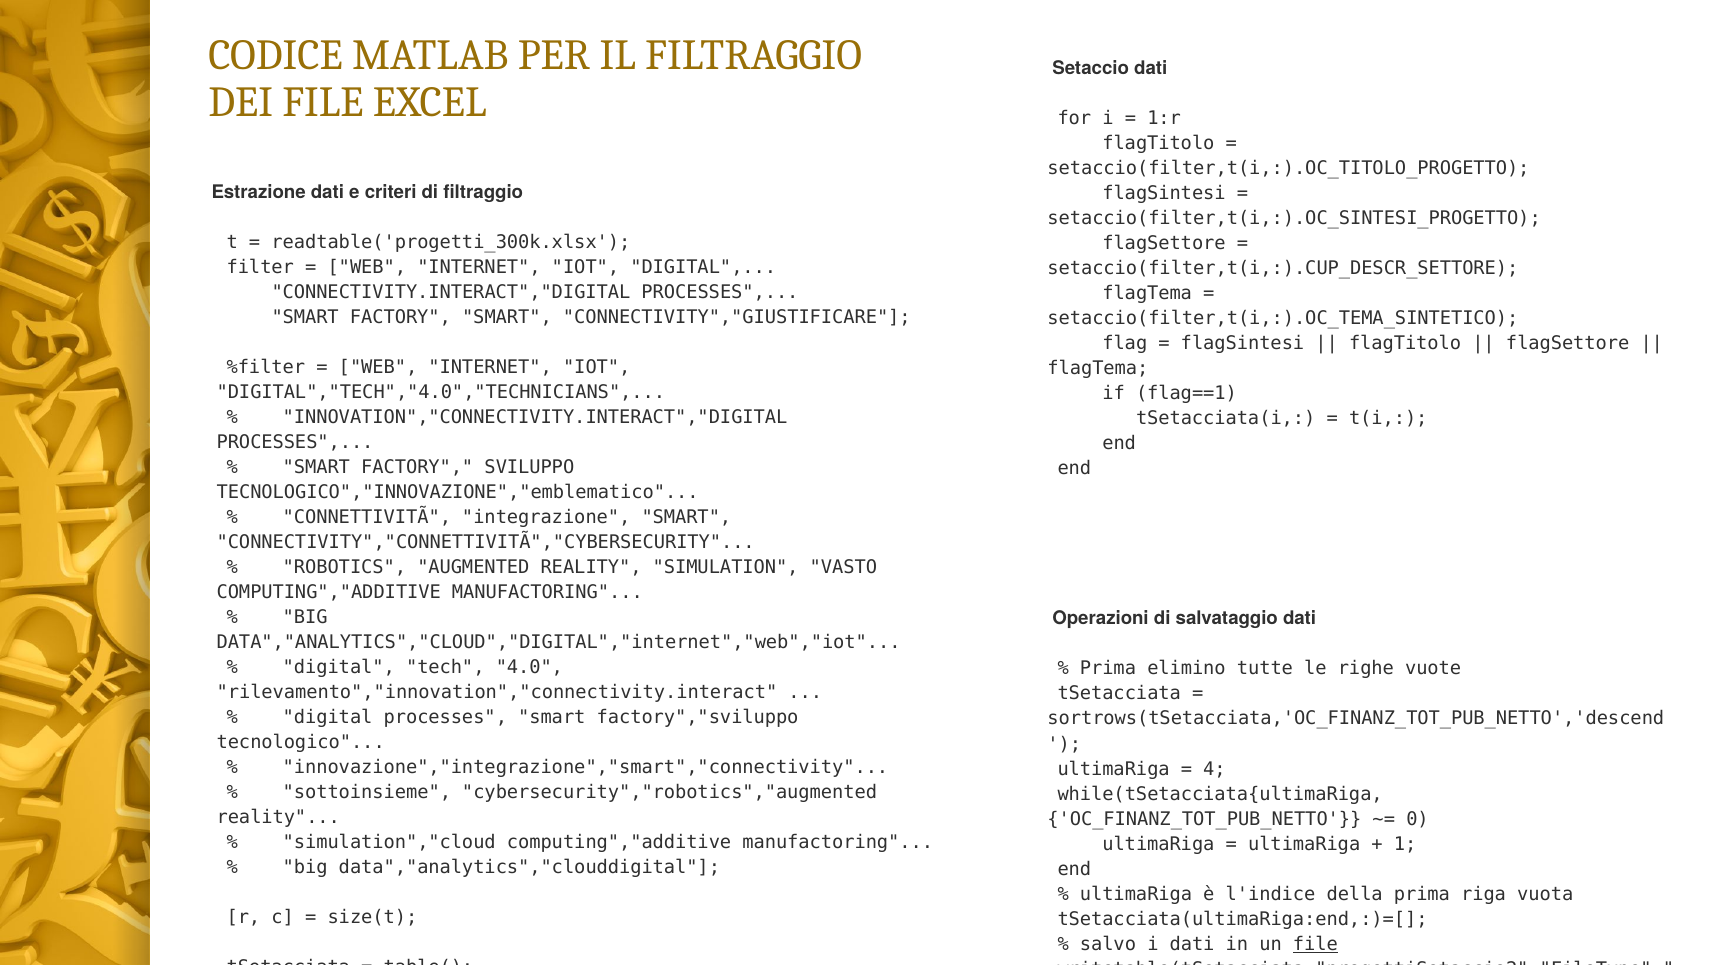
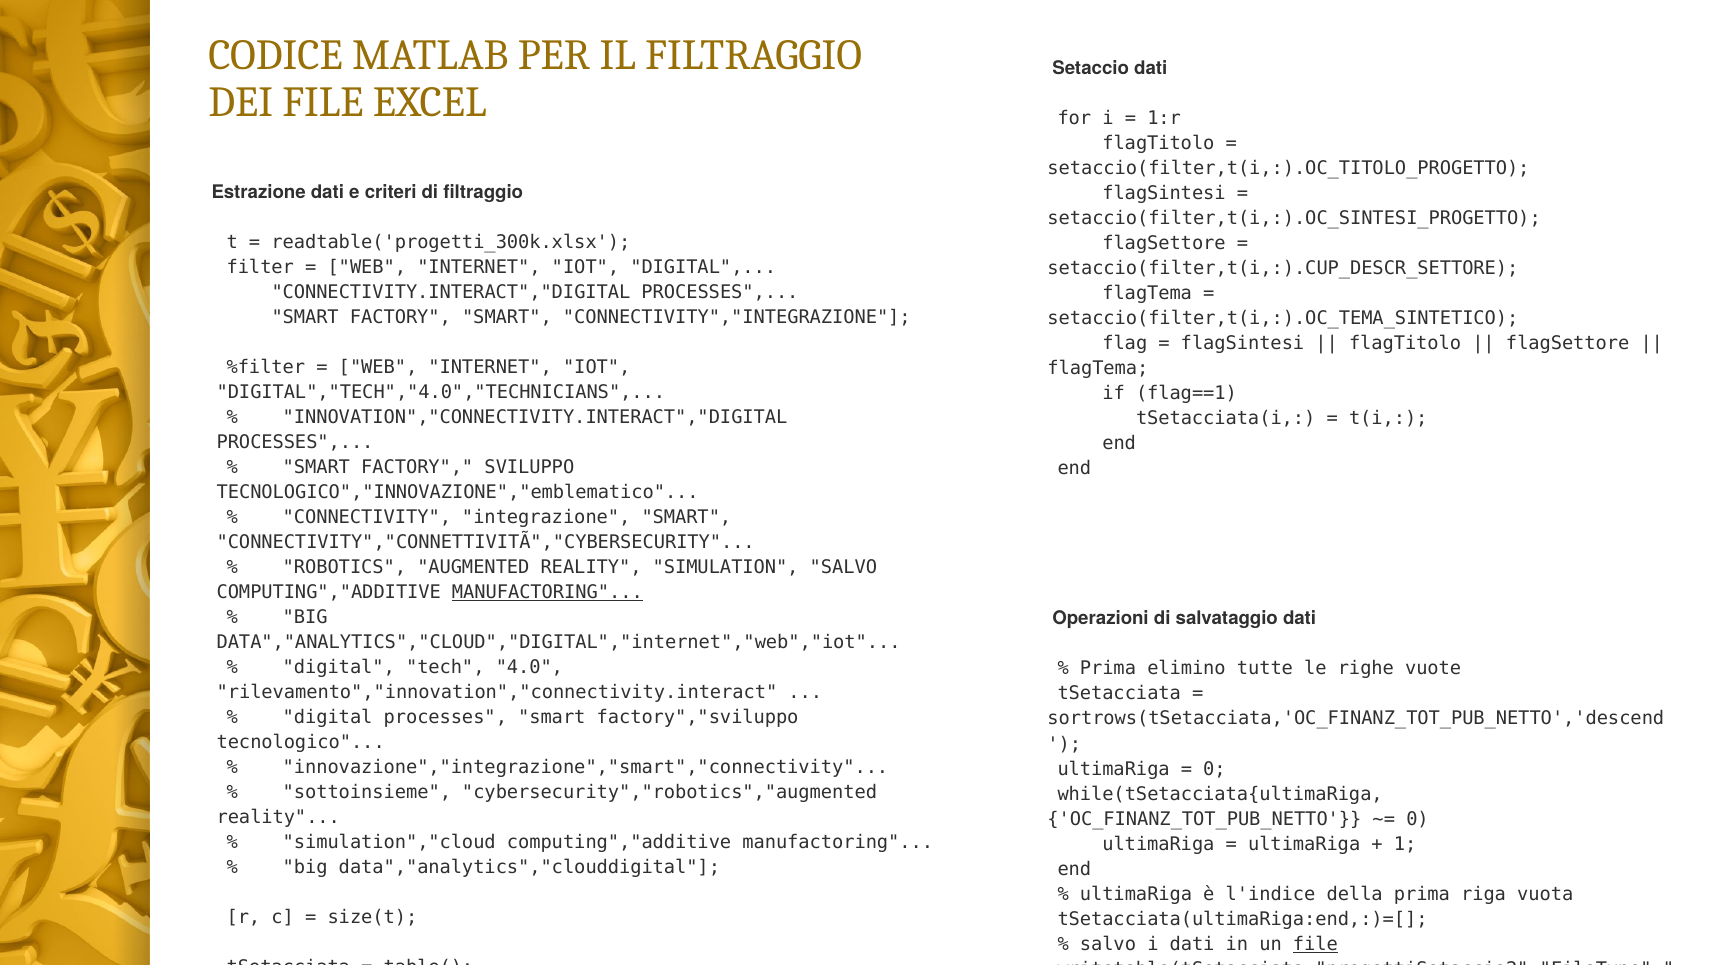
CONNECTIVITY","GIUSTIFICARE: CONNECTIVITY","GIUSTIFICARE -> CONNECTIVITY","INTEGRAZIONE (737, 317)
CONNETTIVITÃ: CONNETTIVITÃ -> CONNECTIVITY (367, 517)
SIMULATION VASTO: VASTO -> SALVO (843, 567)
MANUFACTORING underline: none -> present (547, 592)
4: 4 -> 0 (1214, 769)
